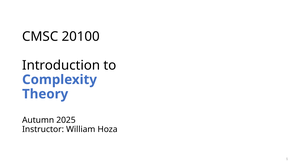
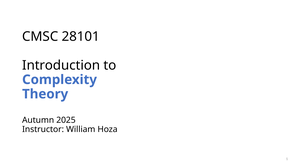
20100: 20100 -> 28101 (81, 37)
